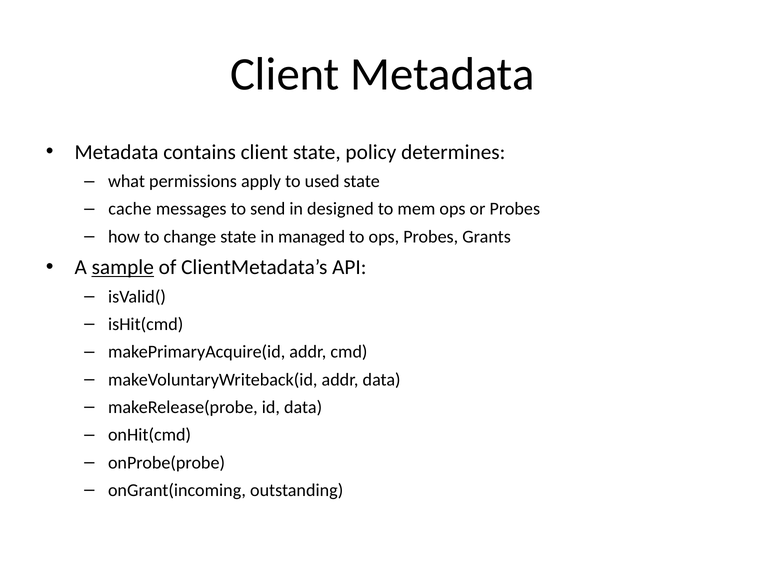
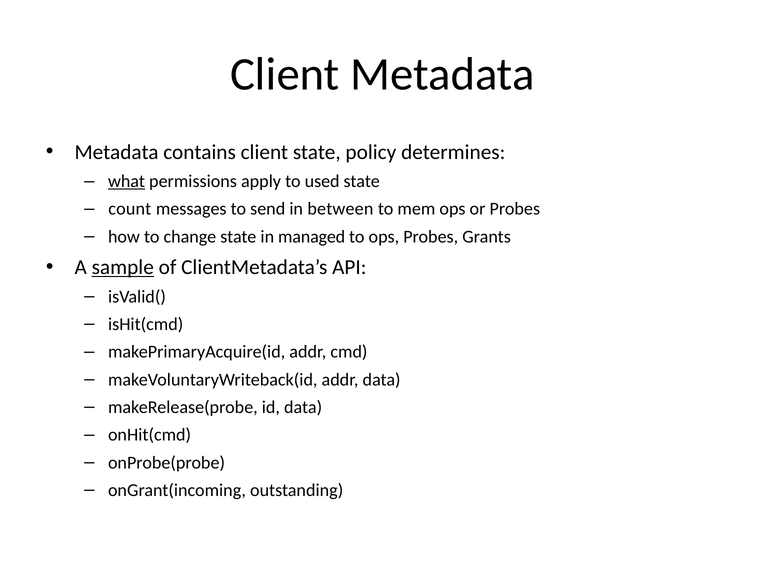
what underline: none -> present (127, 181)
cache: cache -> count (130, 209)
designed: designed -> between (340, 209)
